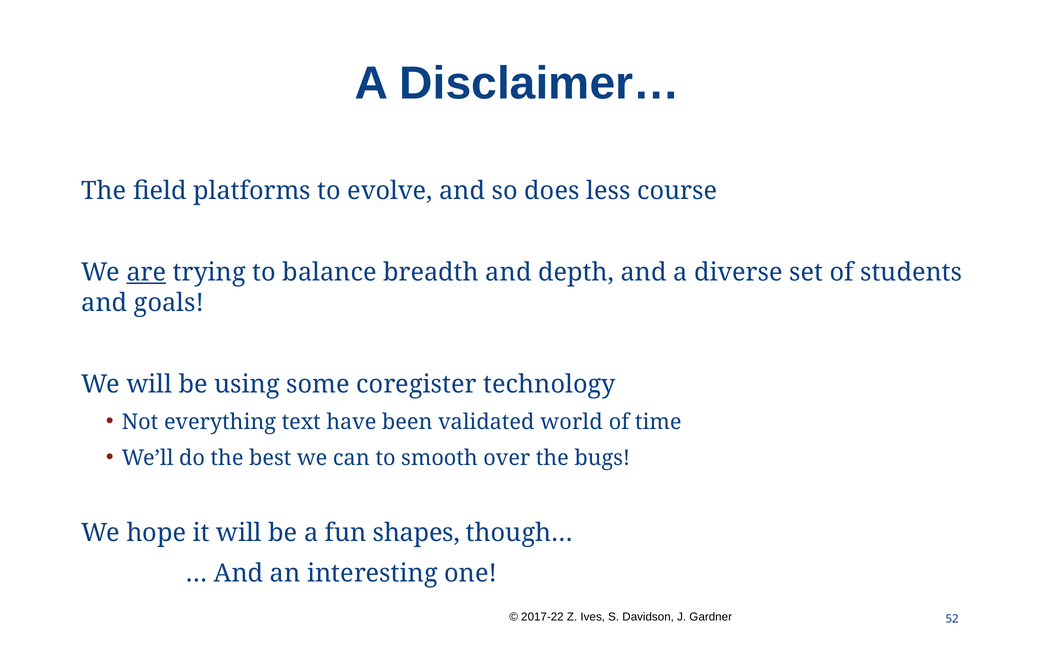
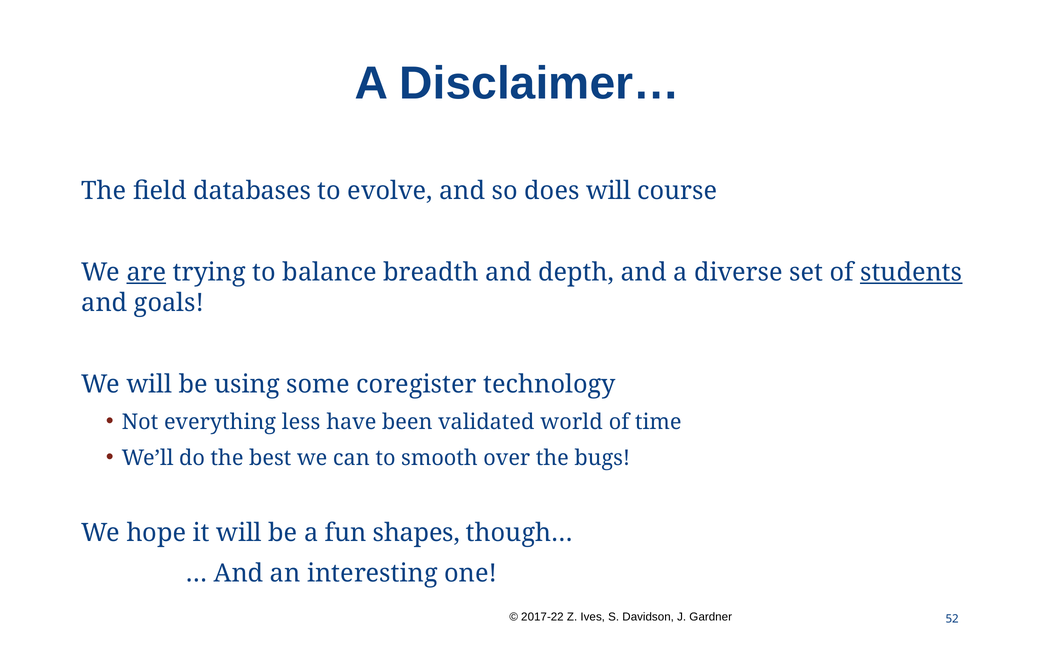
platforms: platforms -> databases (252, 191)
does less: less -> will (608, 191)
students underline: none -> present (911, 272)
text: text -> less (301, 422)
